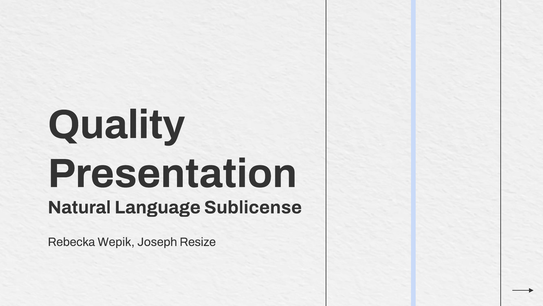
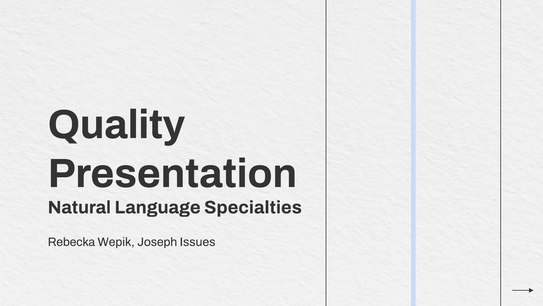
Sublicense: Sublicense -> Specialties (253, 207)
Resize: Resize -> Issues (198, 242)
